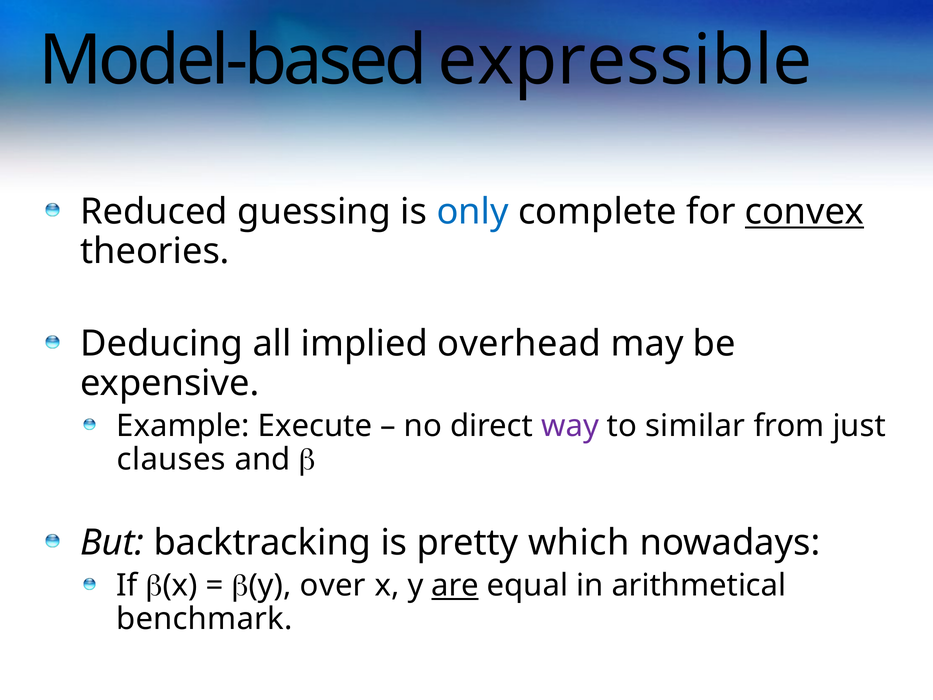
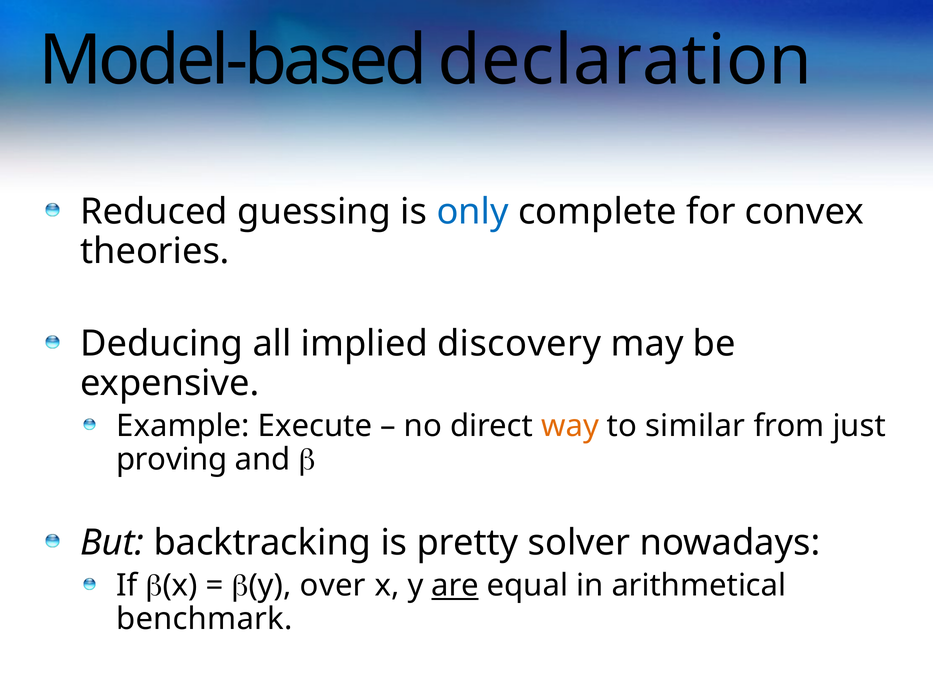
expressible: expressible -> declaration (625, 61)
convex underline: present -> none (804, 212)
overhead: overhead -> discovery (519, 344)
way colour: purple -> orange (570, 426)
clauses: clauses -> proving (172, 459)
which: which -> solver (579, 543)
